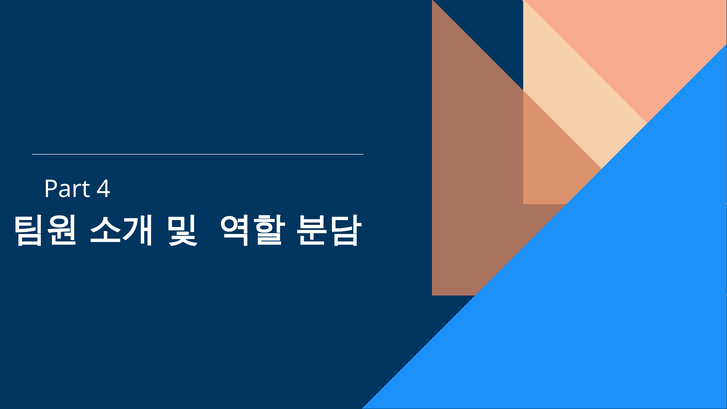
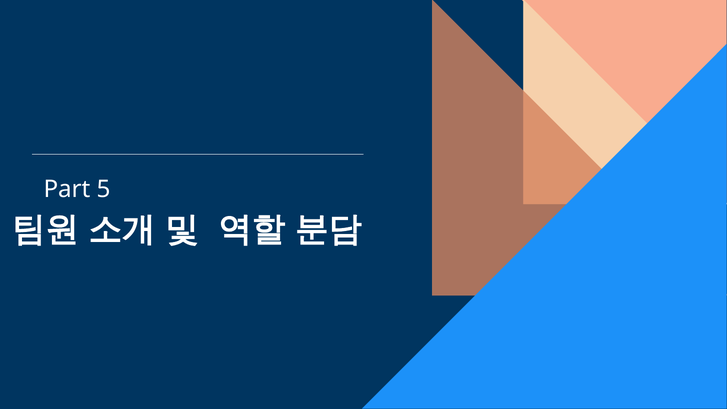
4: 4 -> 5 (104, 189)
